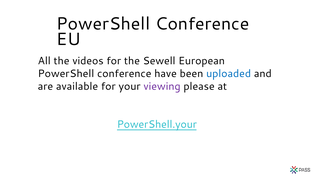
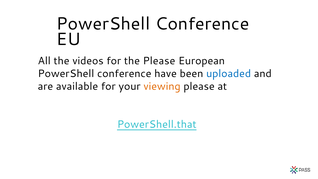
the Sewell: Sewell -> Please (159, 61)
viewing colour: purple -> orange (162, 86)
PowerShell.your: PowerShell.your -> PowerShell.that (157, 124)
